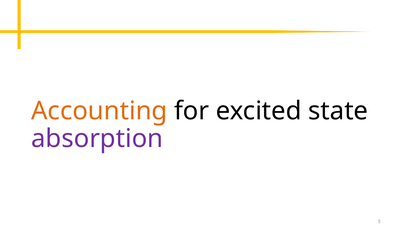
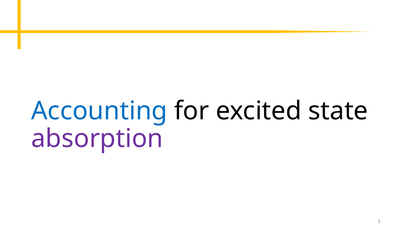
Accounting colour: orange -> blue (99, 111)
